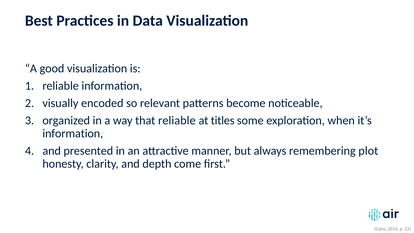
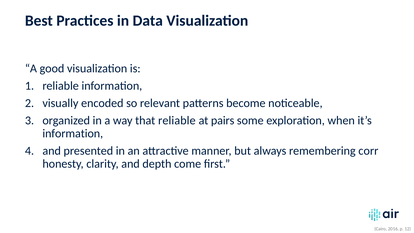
titles: titles -> pairs (223, 121)
plot: plot -> corr (368, 151)
